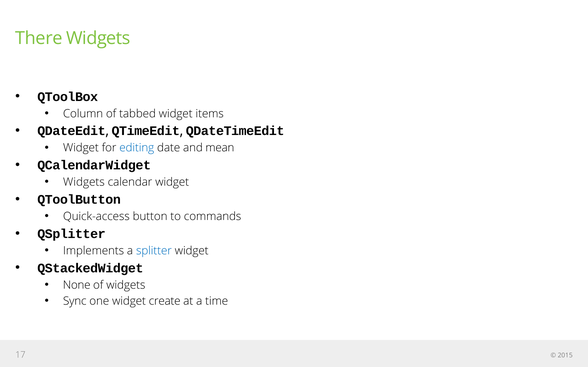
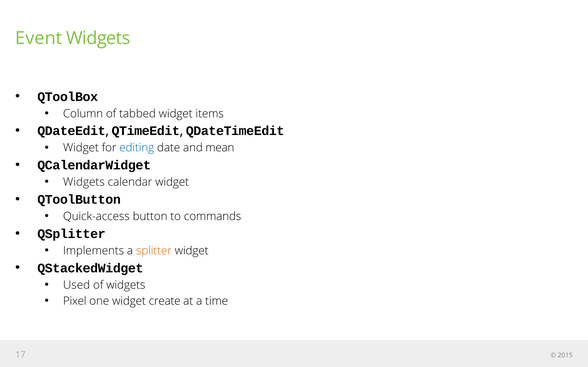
There: There -> Event (39, 38)
splitter colour: blue -> orange (154, 251)
None: None -> Used (77, 285)
Sync: Sync -> Pixel (75, 301)
